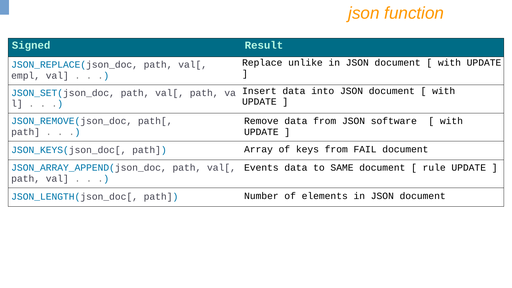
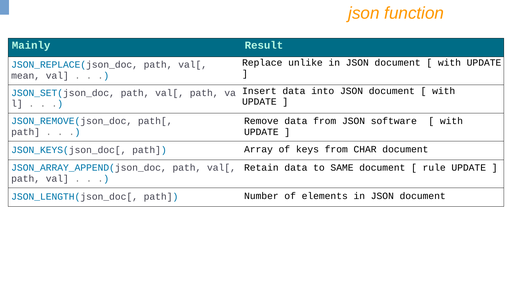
Signed: Signed -> Mainly (31, 45)
empl: empl -> mean (26, 76)
FAIL: FAIL -> CHAR (365, 149)
Events: Events -> Retain (261, 168)
